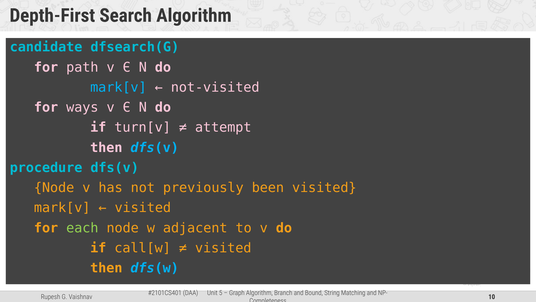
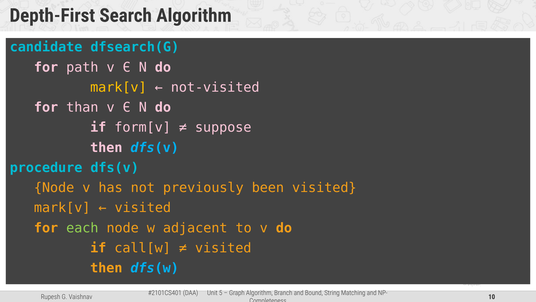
mark[v colour: light blue -> yellow (118, 87)
ways: ways -> than (82, 107)
turn[v: turn[v -> form[v (143, 127)
attempt: attempt -> suppose (223, 127)
